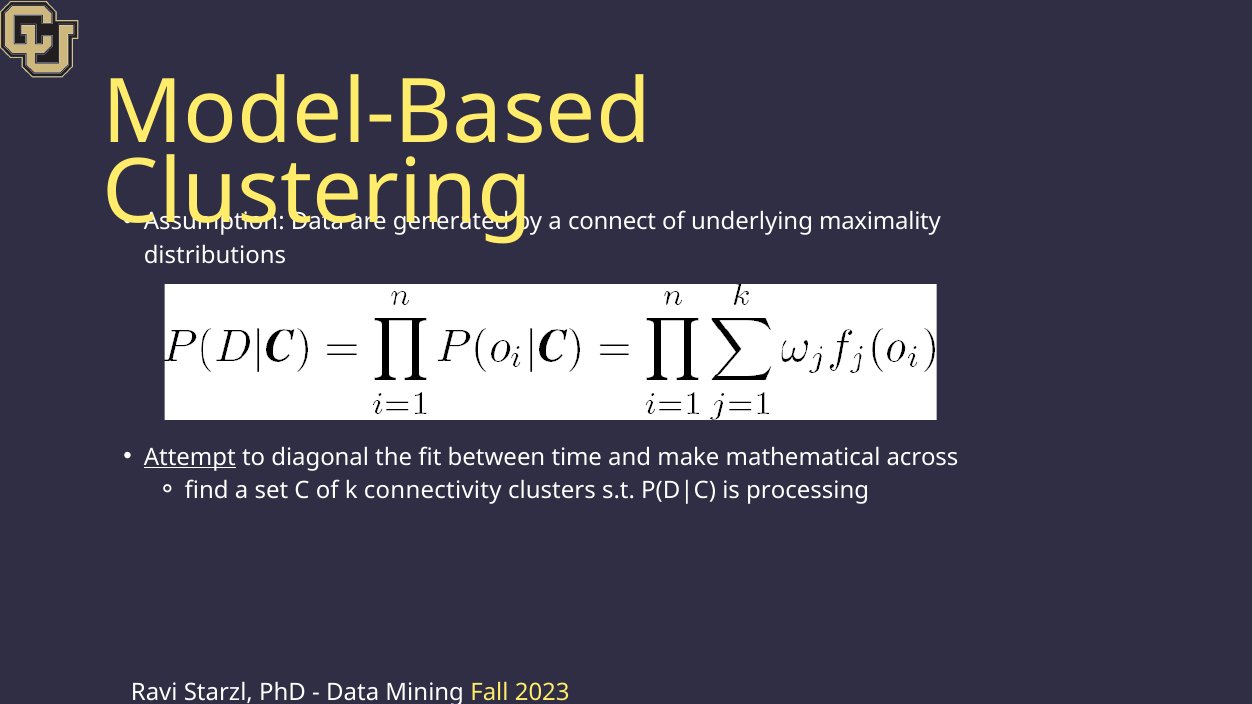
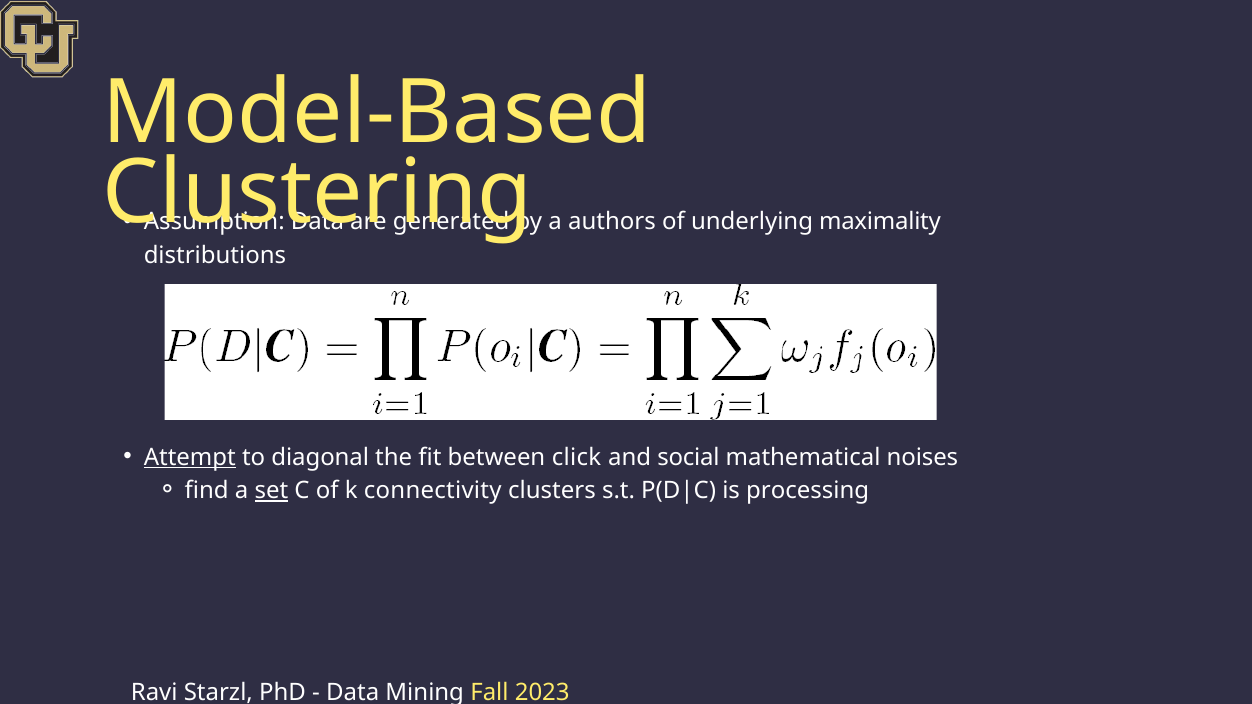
connect: connect -> authors (612, 222)
time: time -> click (577, 457)
make: make -> social (689, 457)
across: across -> noises (922, 457)
set underline: none -> present (271, 491)
